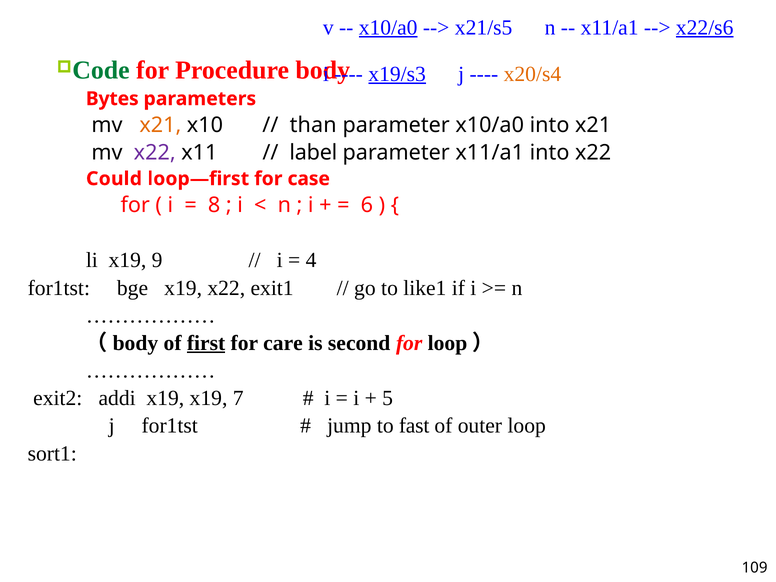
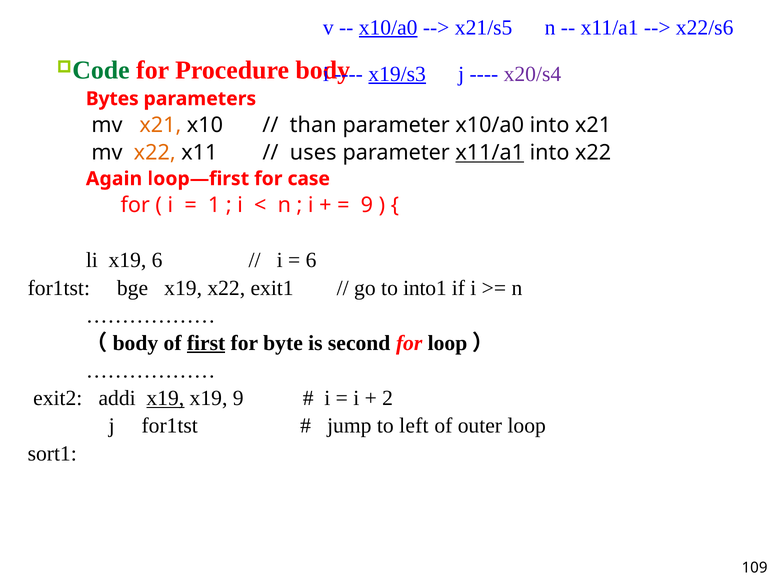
x22/s6 underline: present -> none (705, 28)
x20/s4 colour: orange -> purple (532, 74)
x22 colour: purple -> orange (155, 153)
label: label -> uses (313, 153)
x11/a1 underline: none -> present (490, 153)
Could: Could -> Again (114, 179)
8: 8 -> 1 (214, 205)
6: 6 -> 9 (367, 205)
x19 9: 9 -> 6 (157, 260)
4: 4 -> 6 (311, 260)
like1: like1 -> into1 (425, 288)
care: care -> byte (283, 343)
x19 underline: none -> present (165, 398)
x19 7: 7 -> 9 (238, 398)
5: 5 -> 2 (388, 398)
fast: fast -> left (414, 426)
